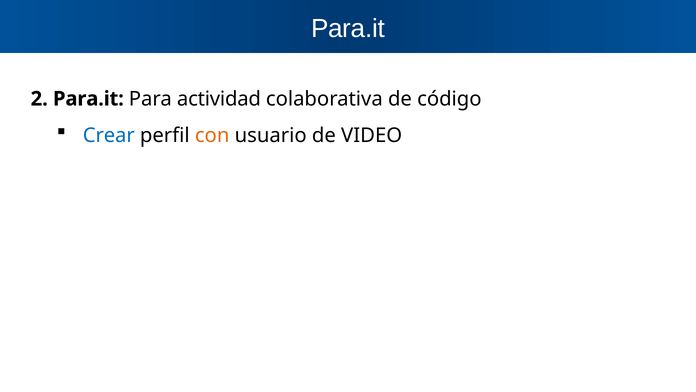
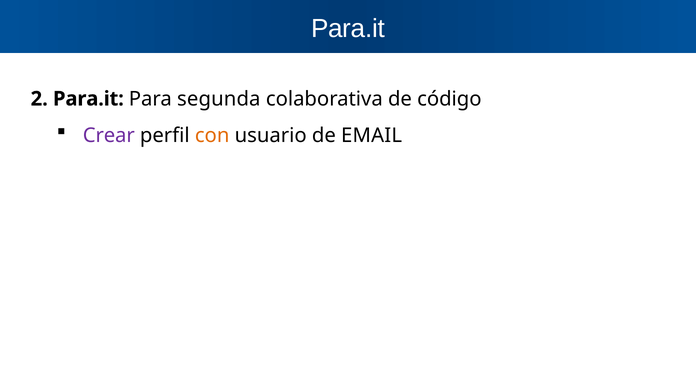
actividad: actividad -> segunda (219, 99)
Crear colour: blue -> purple (109, 135)
VIDEO: VIDEO -> EMAIL (372, 135)
